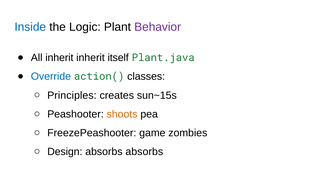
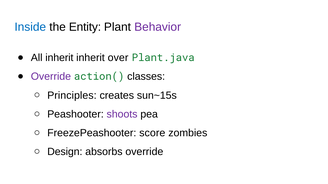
Logic: Logic -> Entity (85, 27)
itself: itself -> over (118, 58)
Override colour: blue -> purple (51, 77)
shoots colour: orange -> purple (122, 114)
game: game -> score (152, 133)
absorbs absorbs: absorbs -> override (144, 152)
